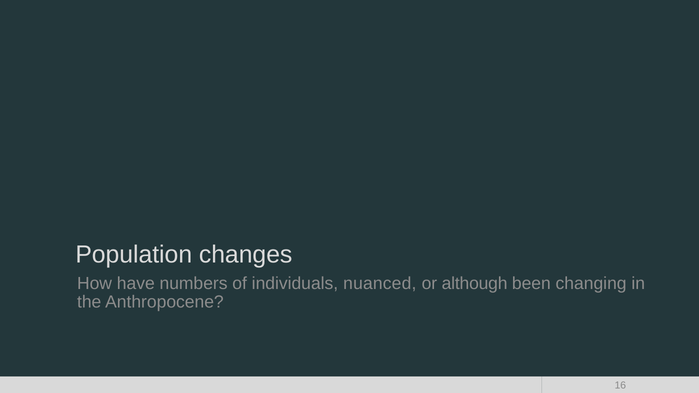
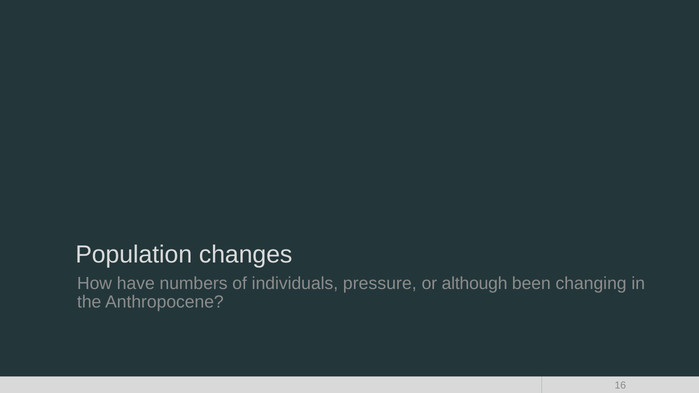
nuanced: nuanced -> pressure (380, 283)
